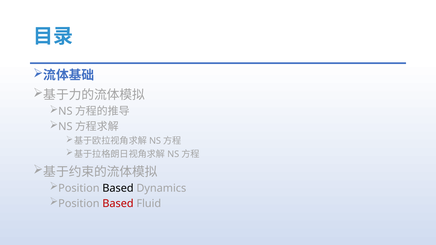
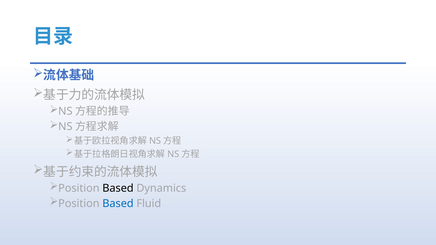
Based colour: red -> blue (118, 204)
